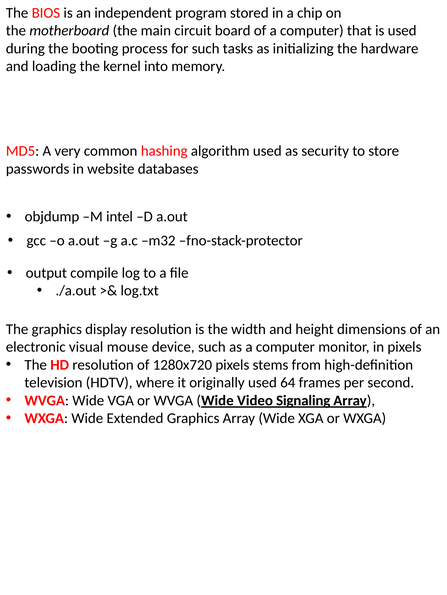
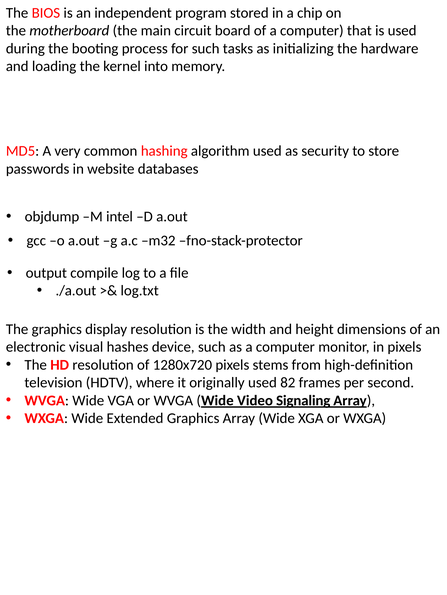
mouse: mouse -> hashes (128, 348)
64: 64 -> 82 (288, 383)
